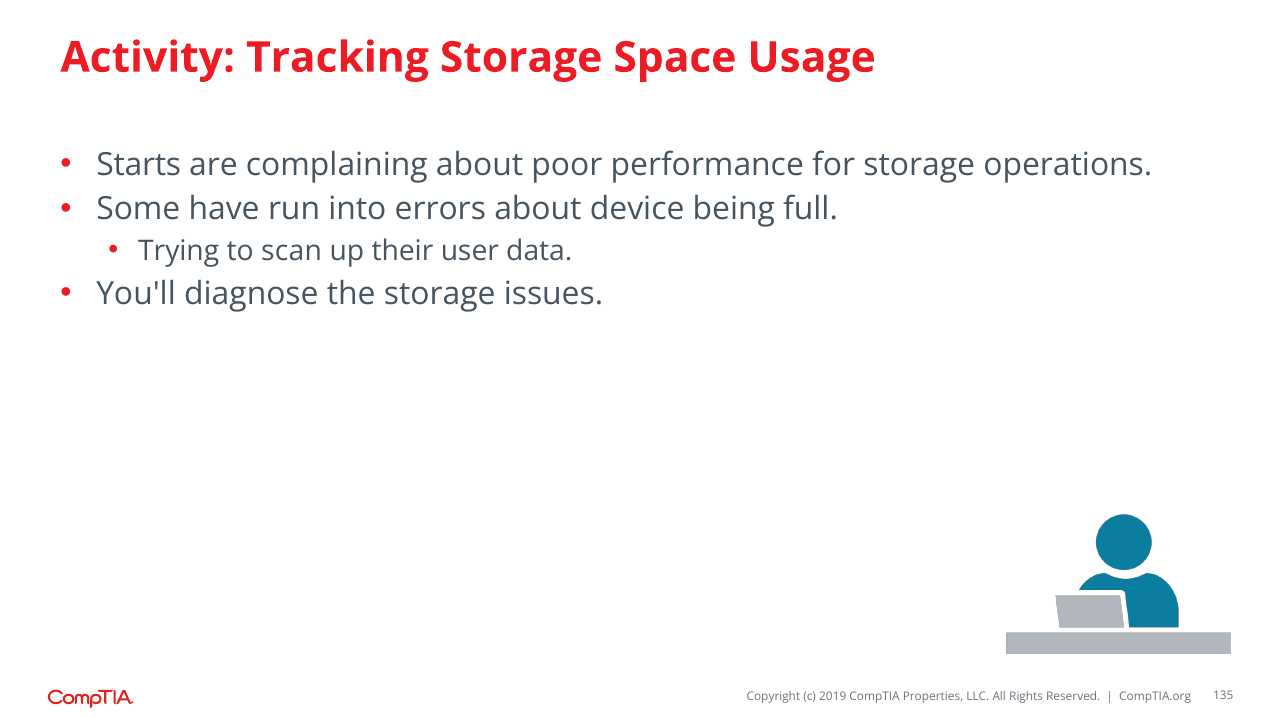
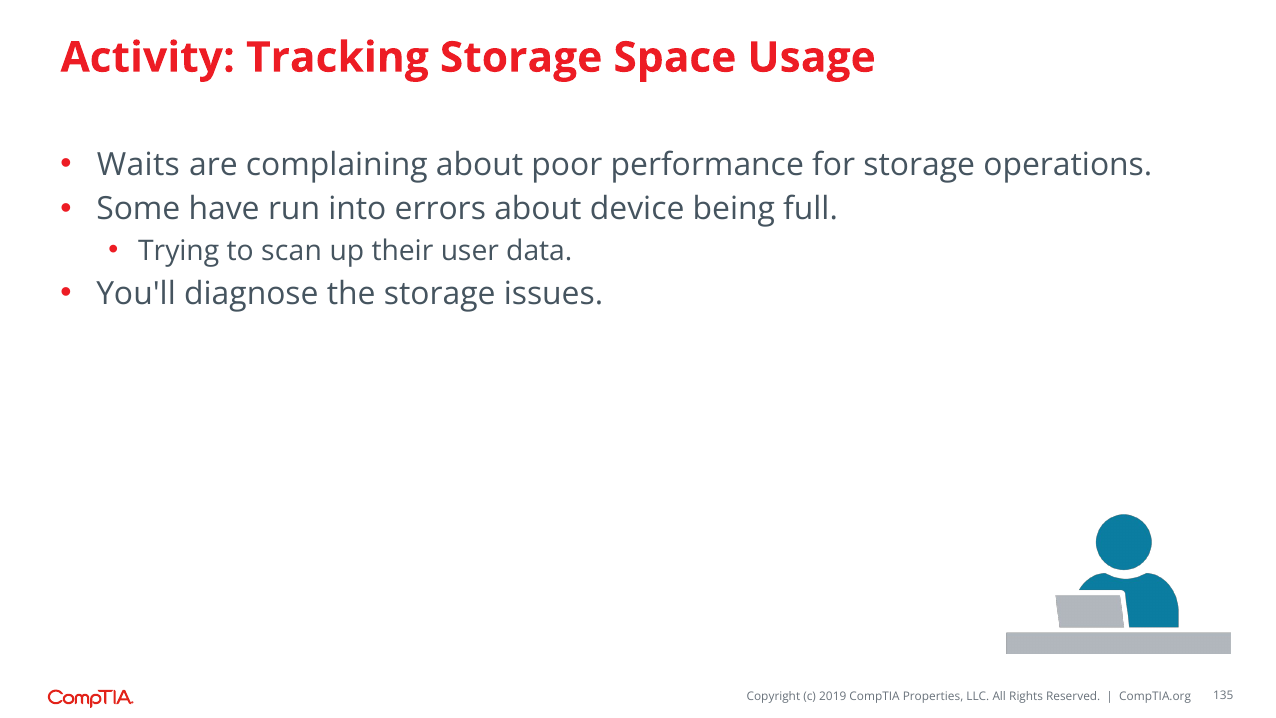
Starts: Starts -> Waits (138, 165)
